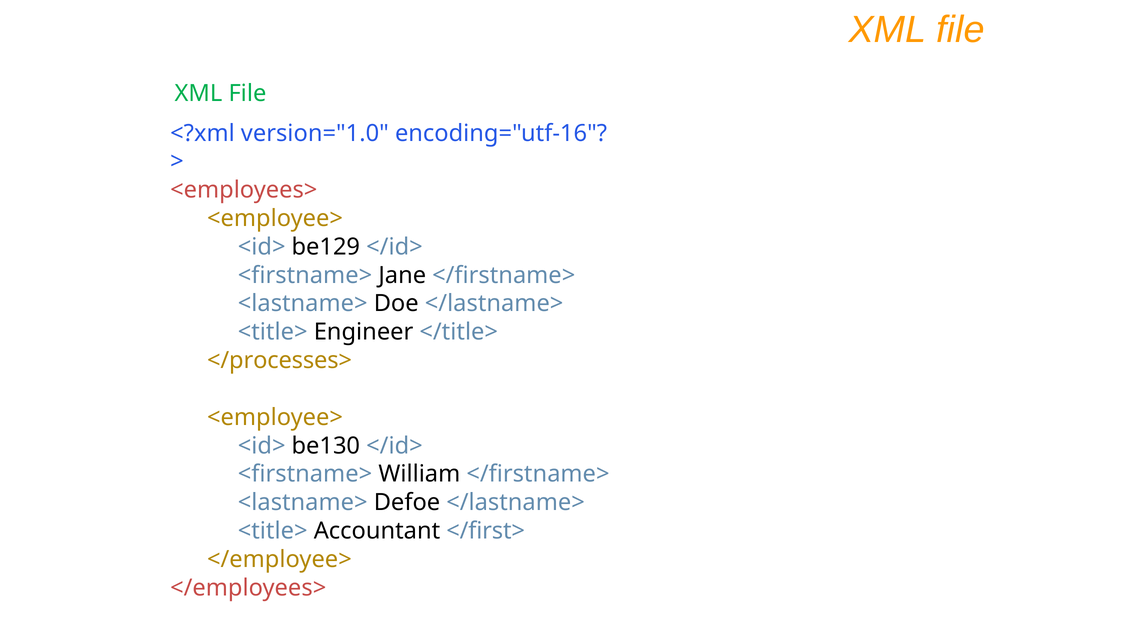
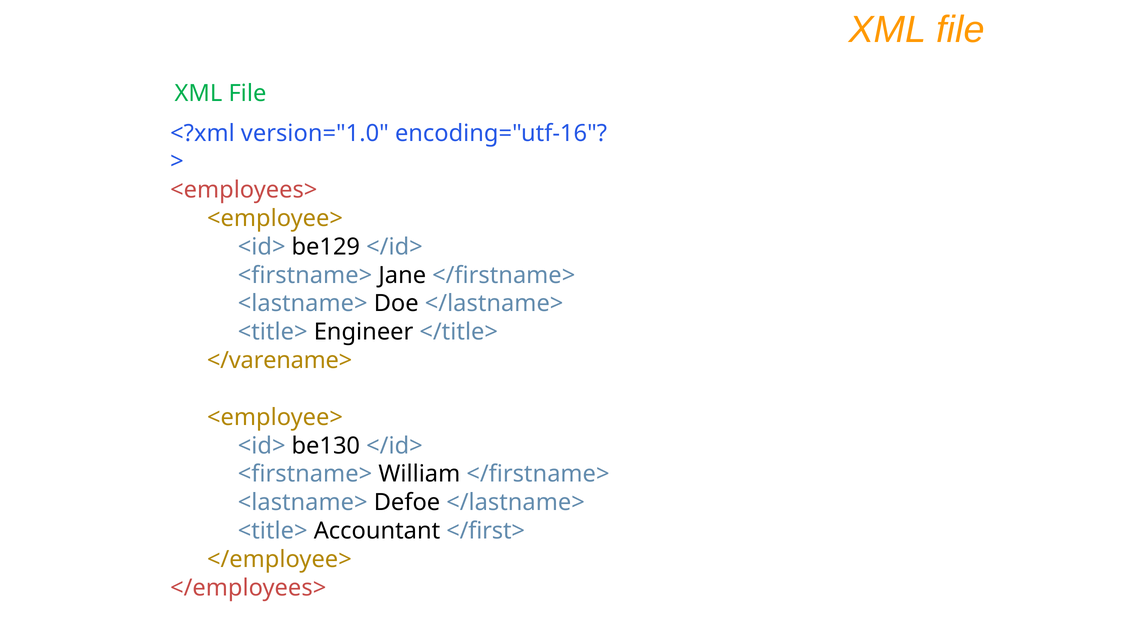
</processes>: </processes> -> </varename> (280, 360)
